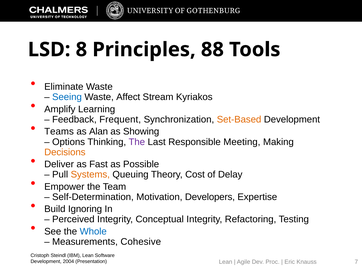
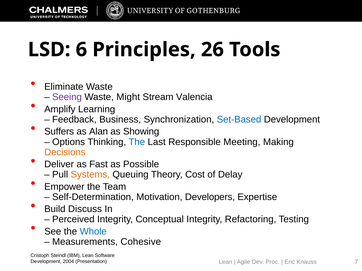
8: 8 -> 6 (81, 50)
88: 88 -> 26 (212, 50)
Seeing colour: blue -> purple (67, 97)
Affect: Affect -> Might (128, 97)
Kyriakos: Kyriakos -> Valencia (194, 97)
Frequent: Frequent -> Business (120, 120)
Set-Based colour: orange -> blue (239, 120)
Teams: Teams -> Suffers (59, 132)
The colour: purple -> blue (137, 142)
Ignoring: Ignoring -> Discuss (85, 209)
